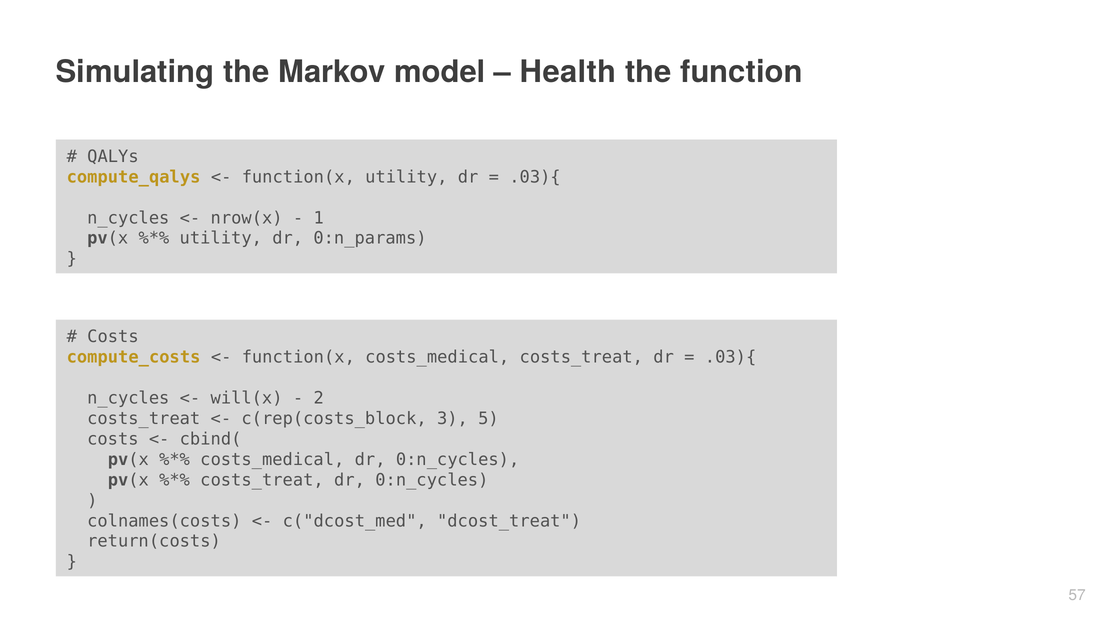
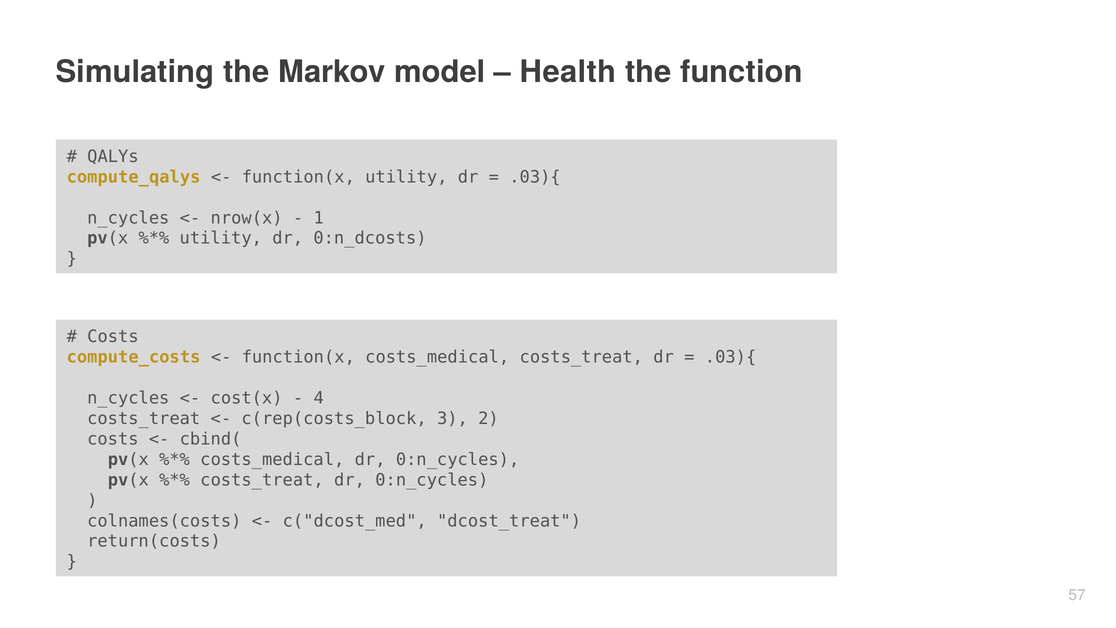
0:n_params: 0:n_params -> 0:n_dcosts (370, 238)
will(x: will(x -> cost(x (247, 398)
2: 2 -> 4 (319, 398)
5: 5 -> 2 (488, 418)
